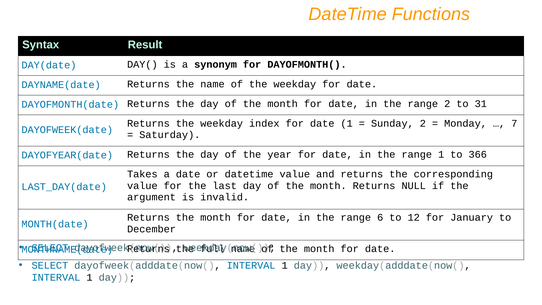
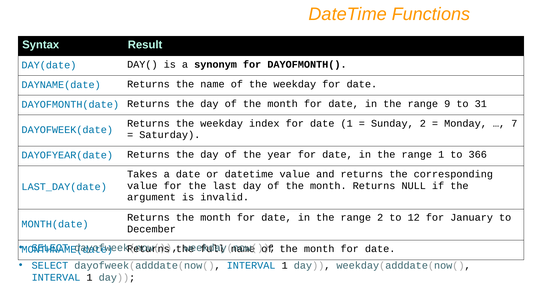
range 2: 2 -> 9 (447, 104)
range 6: 6 -> 2 (380, 217)
